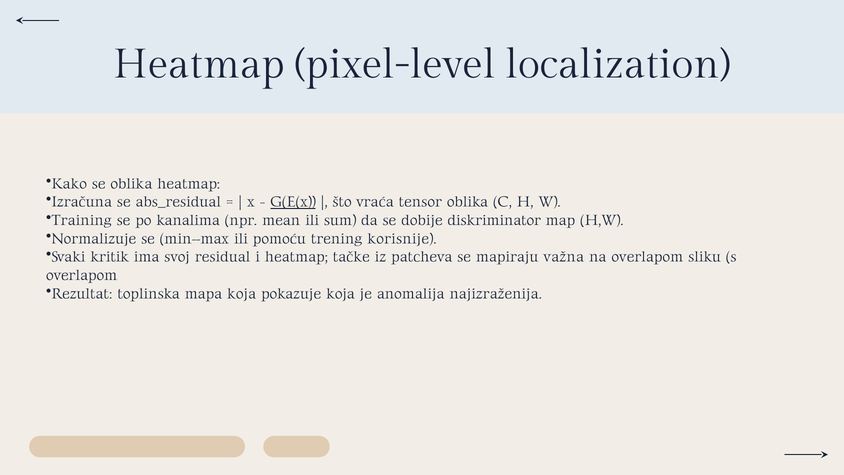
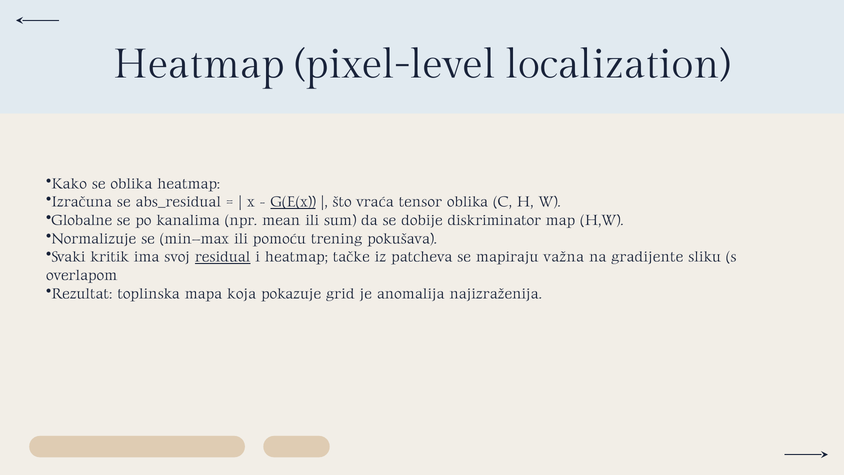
Training: Training -> Globalne (82, 220)
korisnije: korisnije -> pokušava (402, 238)
residual underline: none -> present (223, 257)
na overlapom: overlapom -> gradijente (647, 257)
pokazuje koja: koja -> grid (340, 293)
